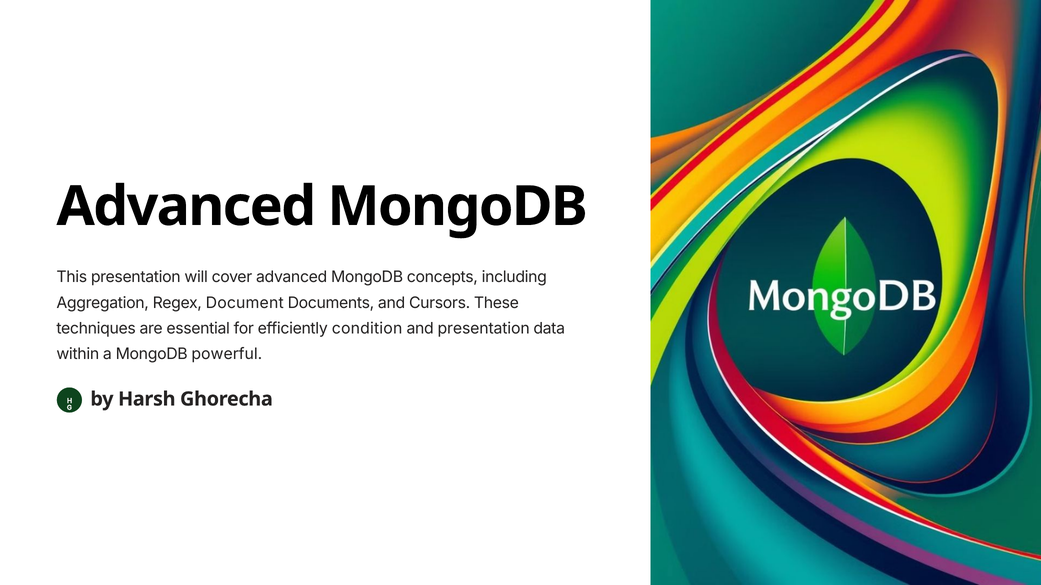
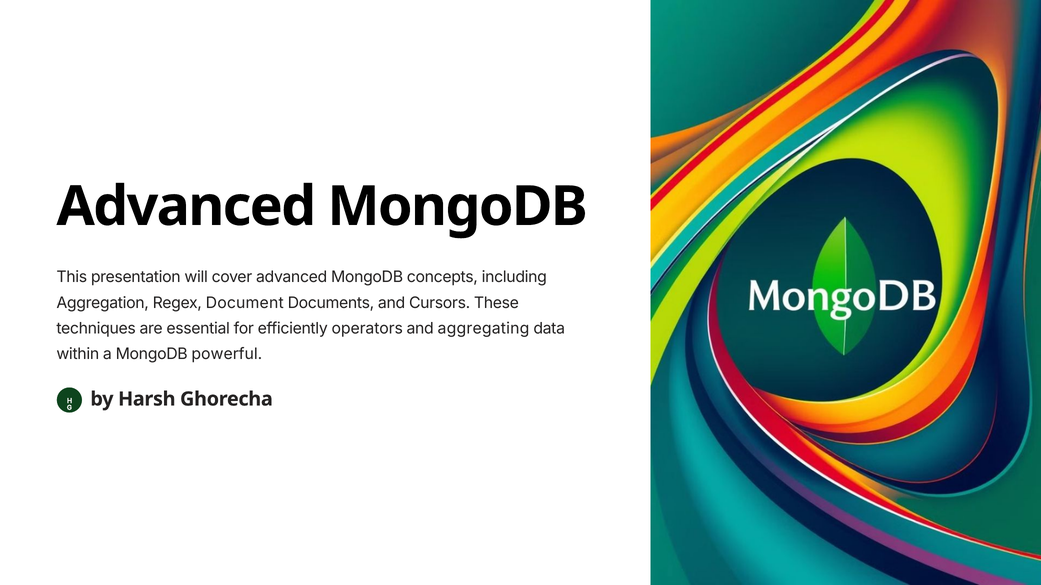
condition: condition -> operators (367, 329)
and presentation: presentation -> aggregating (483, 329)
